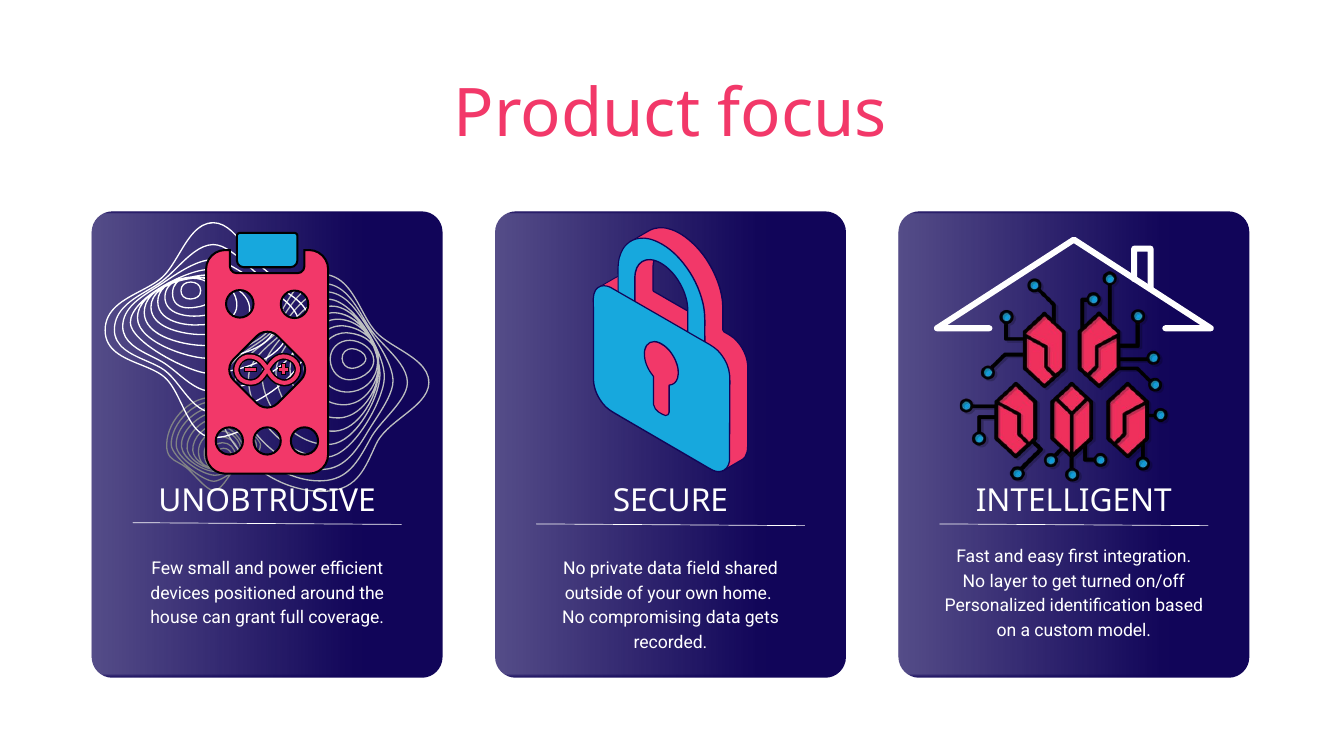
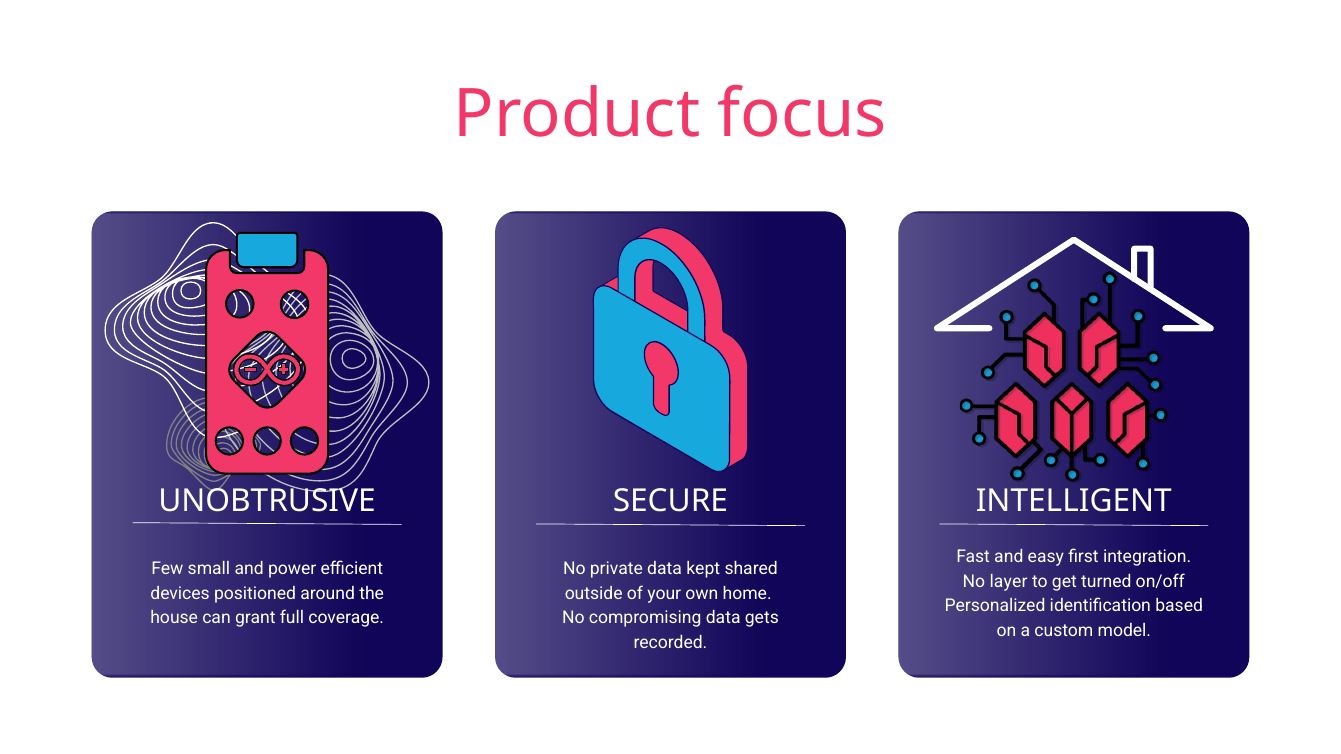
field: field -> kept (703, 569)
